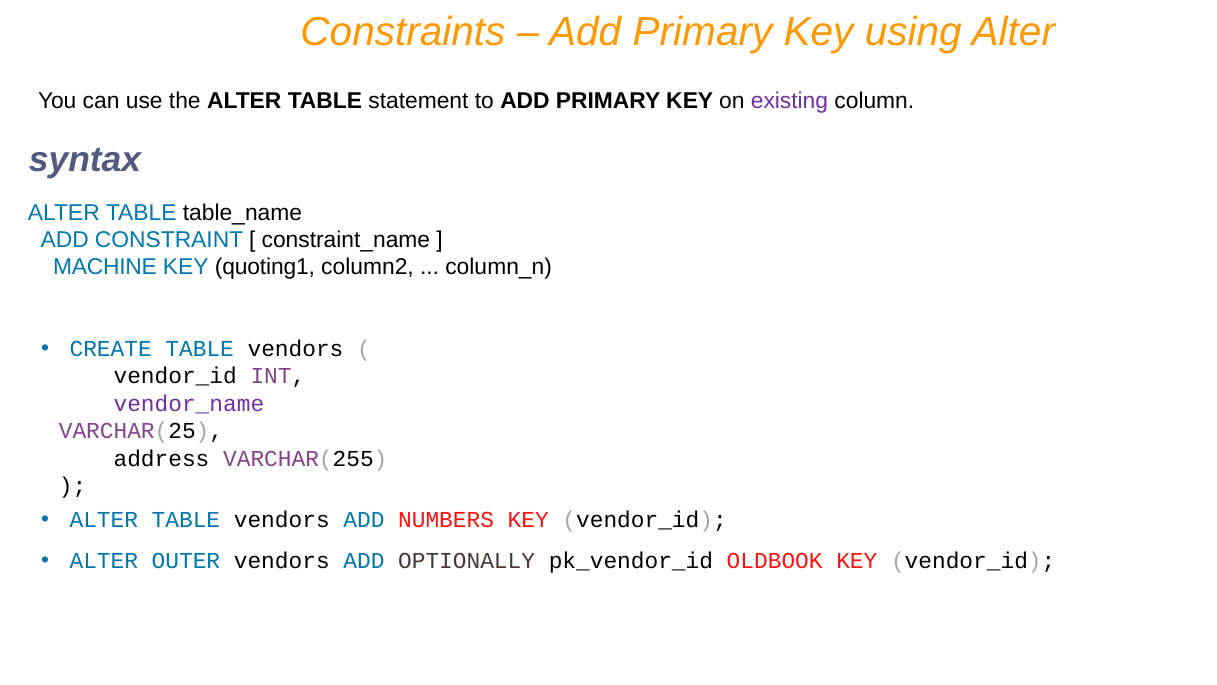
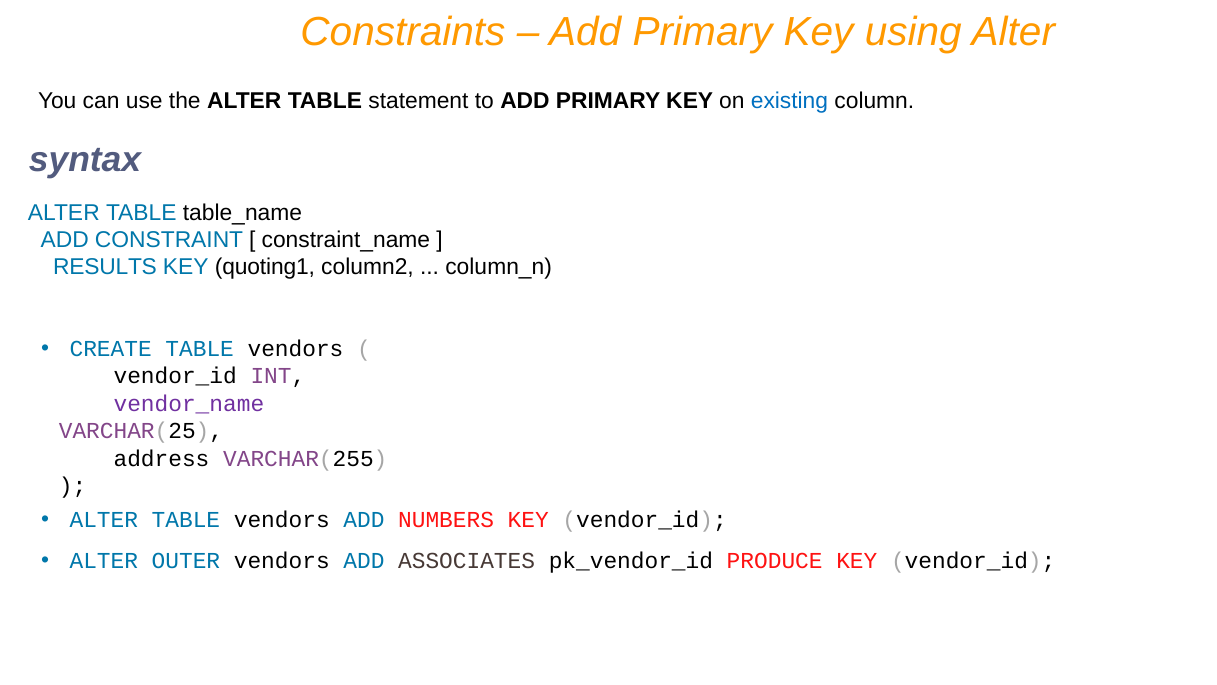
existing colour: purple -> blue (789, 101)
MACHINE: MACHINE -> RESULTS (105, 267)
OPTIONALLY: OPTIONALLY -> ASSOCIATES (467, 561)
OLDBOOK: OLDBOOK -> PRODUCE (775, 561)
